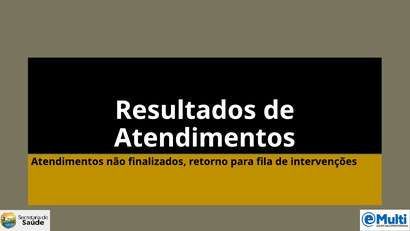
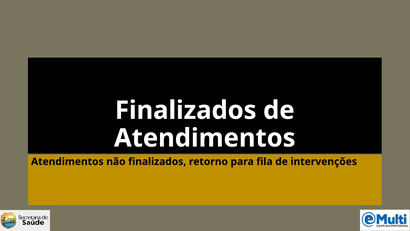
Resultados: Resultados -> Finalizados (186, 110)
